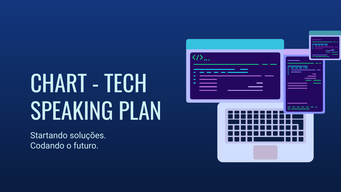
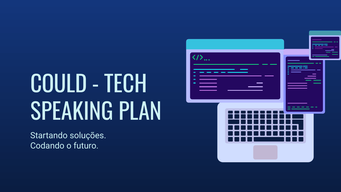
CHART: CHART -> COULD (59, 85)
